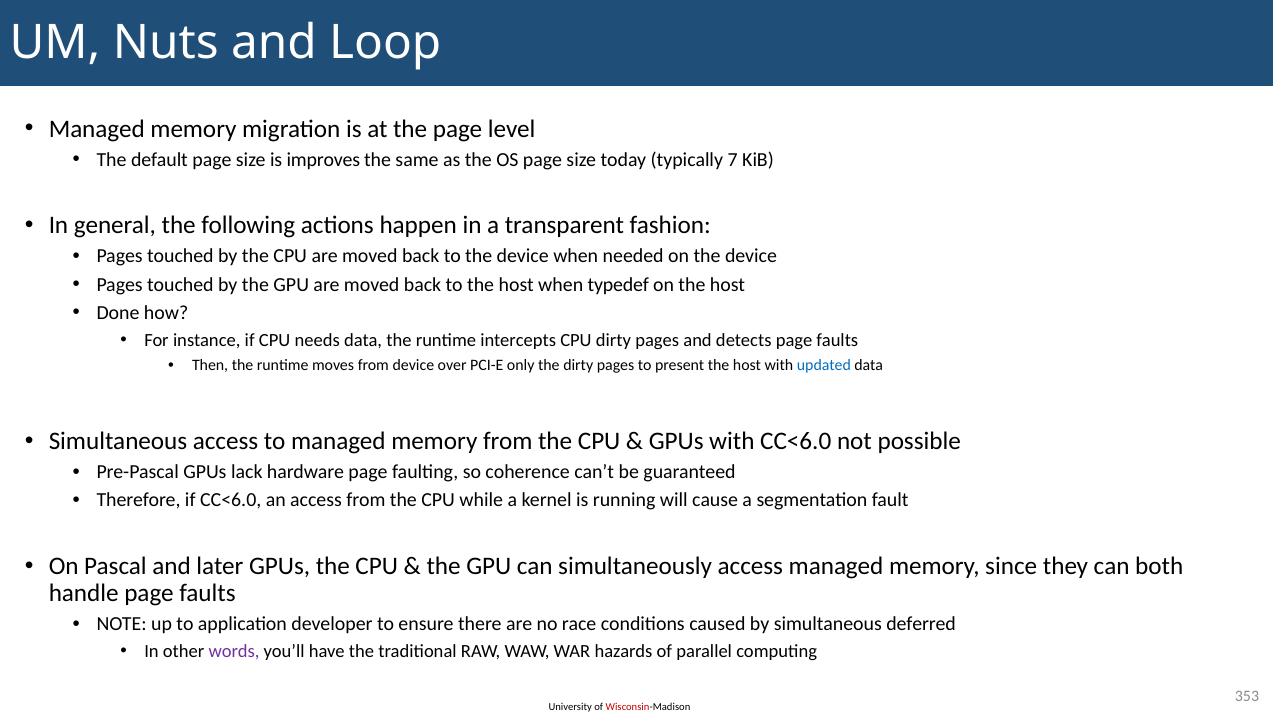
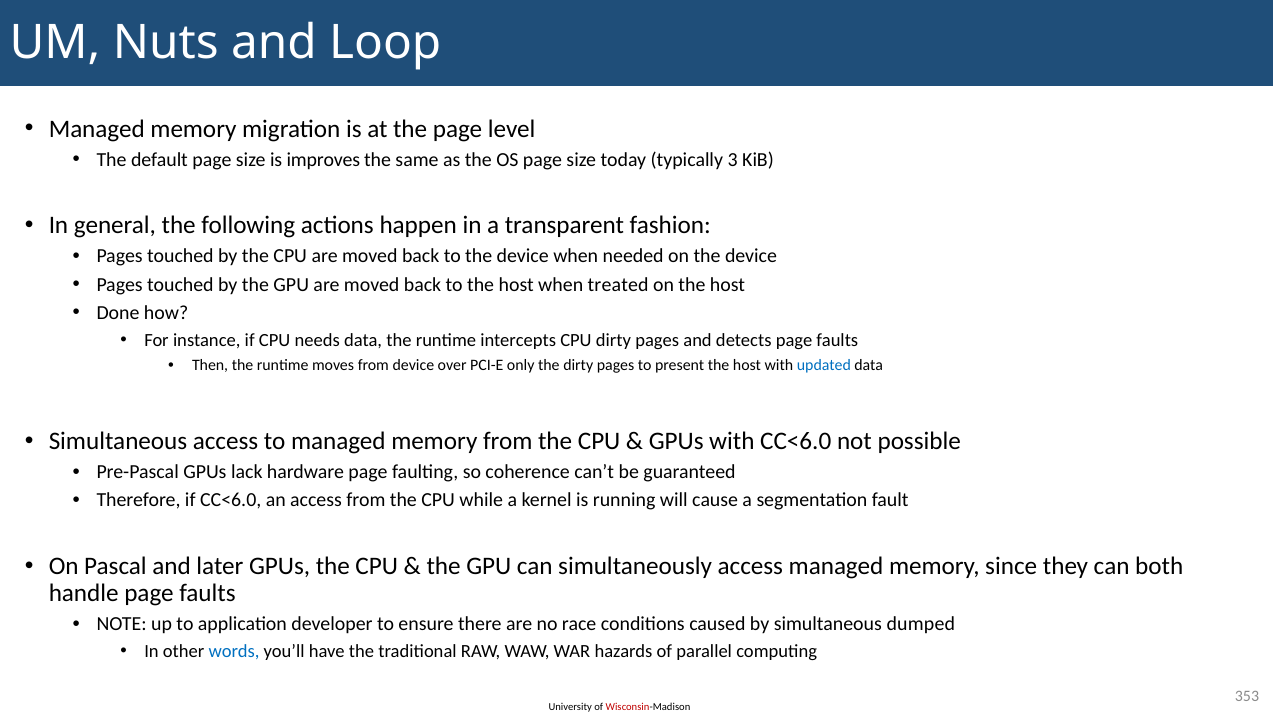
7: 7 -> 3 (733, 160)
typedef: typedef -> treated (618, 285)
deferred: deferred -> dumped (921, 624)
words colour: purple -> blue (234, 652)
